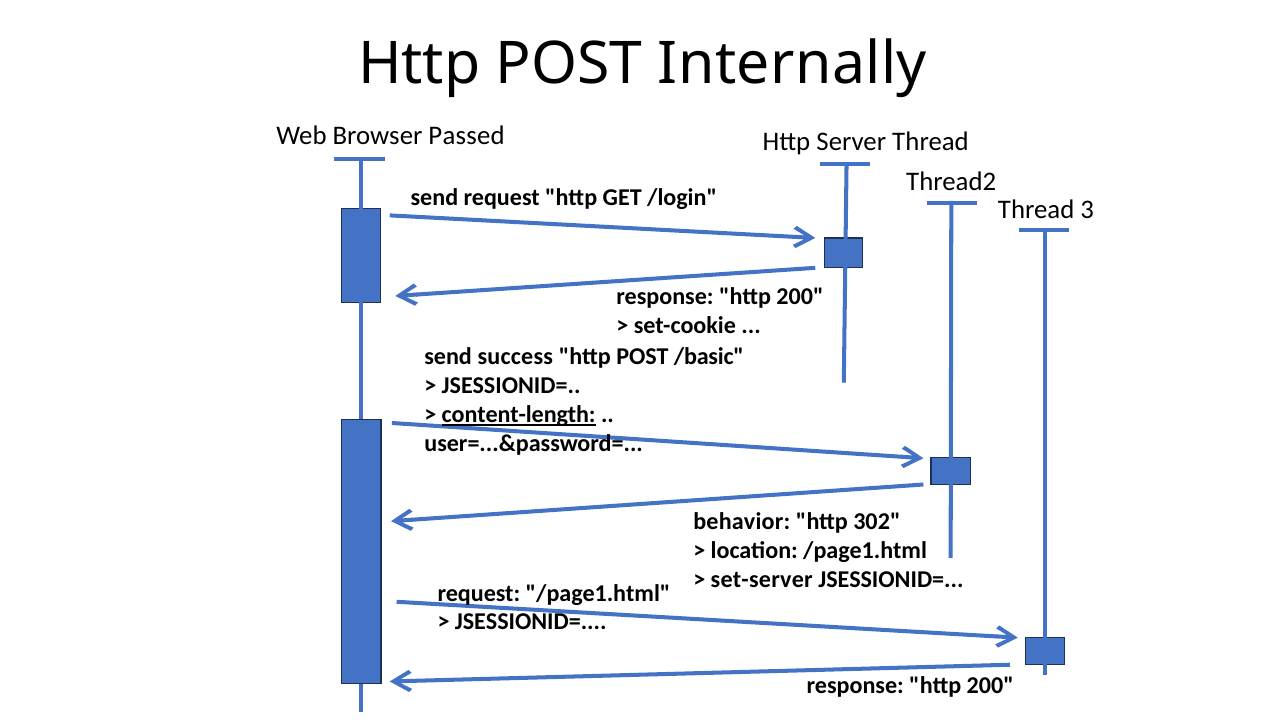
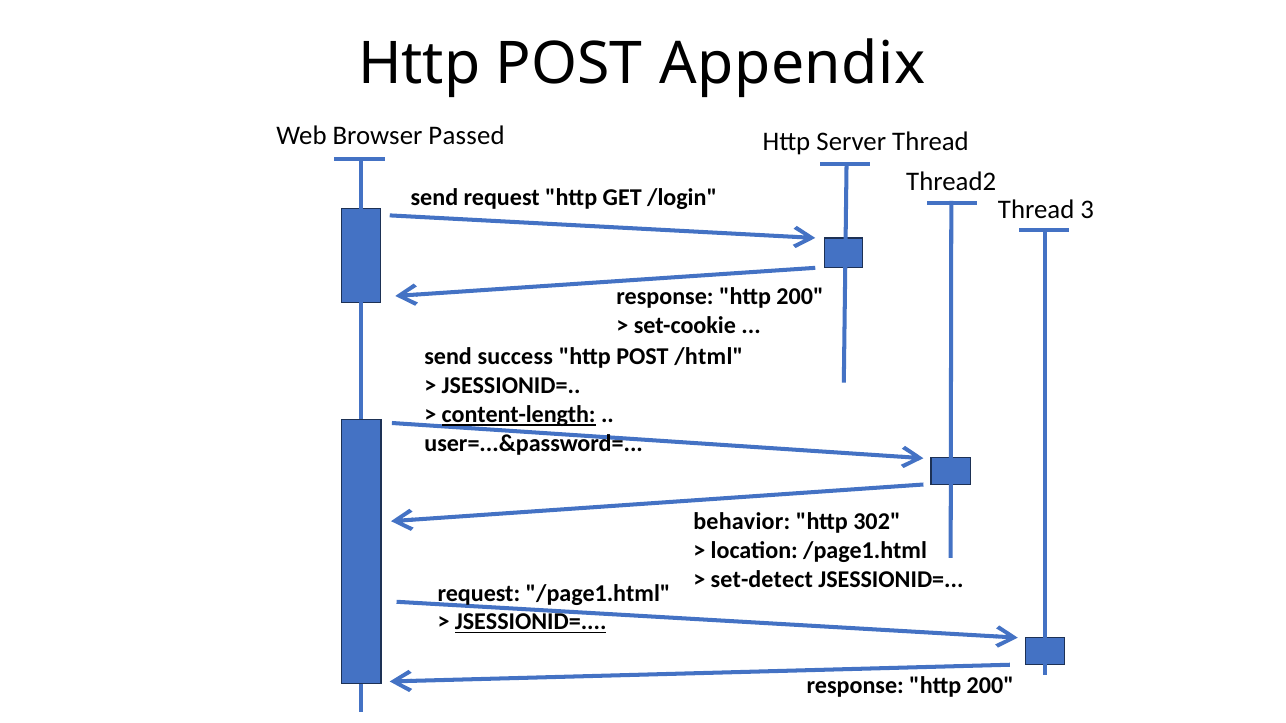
Internally: Internally -> Appendix (792, 64)
/basic: /basic -> /html (709, 357)
set-server: set-server -> set-detect (762, 579)
JSESSIONID= underline: none -> present (531, 622)
